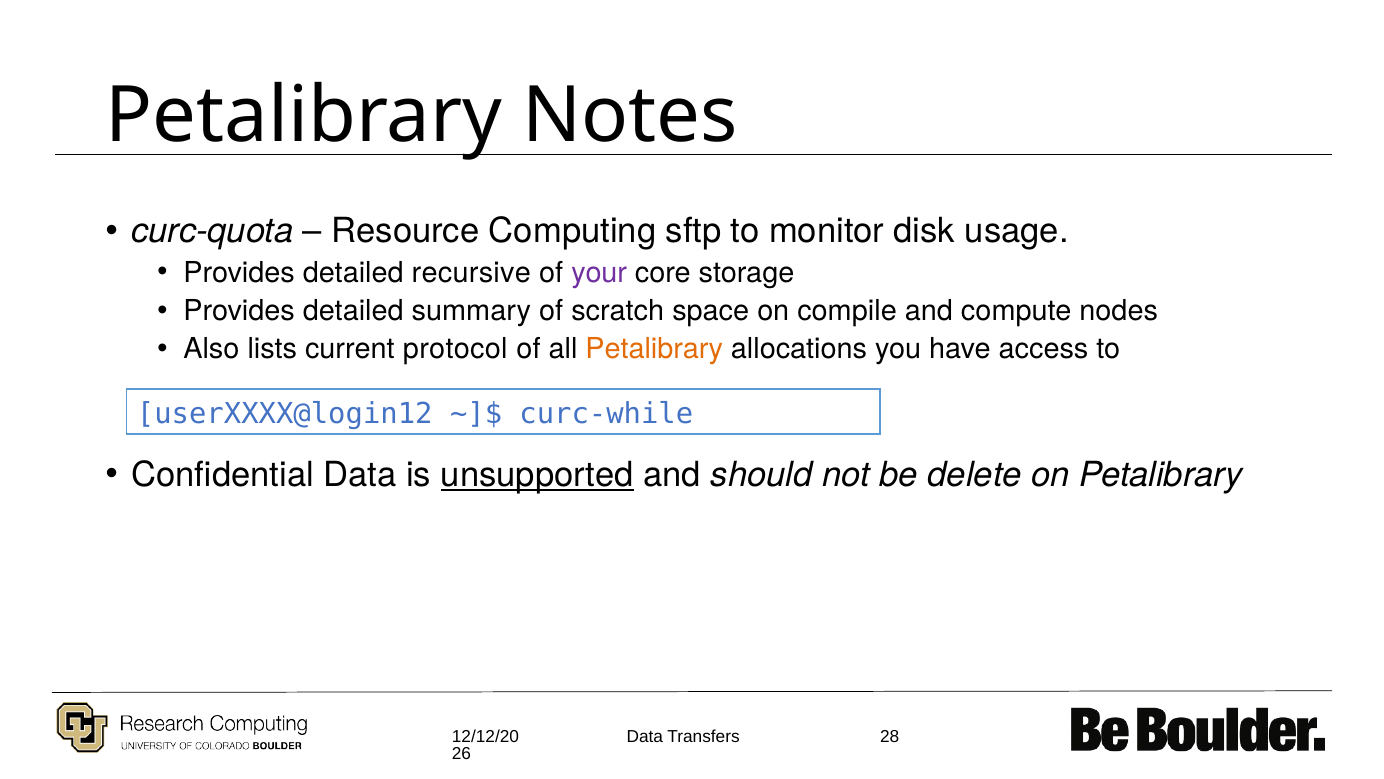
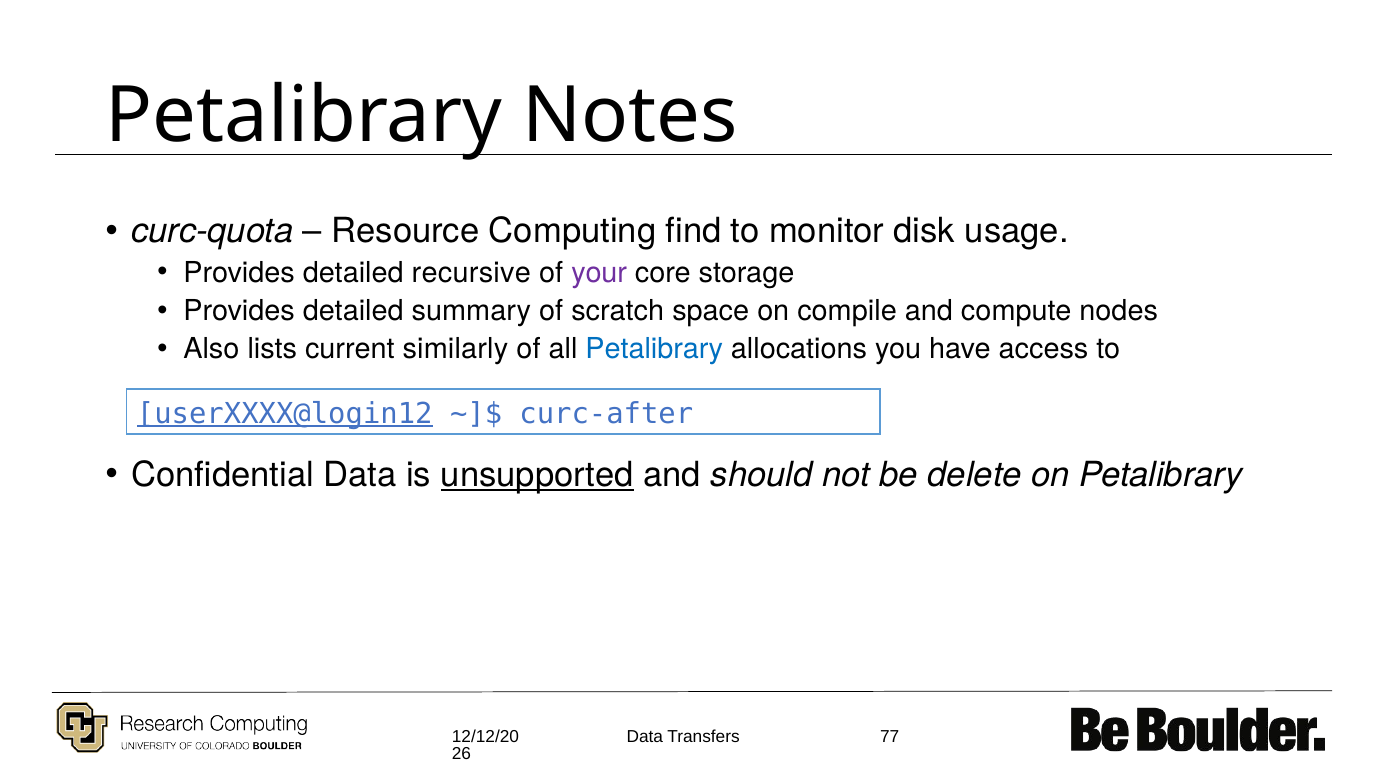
sftp: sftp -> find (694, 231)
protocol: protocol -> similarly (455, 349)
Petalibrary colour: orange -> blue (654, 349)
userXXXX@login12 underline: none -> present (285, 413)
curc-while: curc-while -> curc-after (606, 413)
28: 28 -> 77 (890, 736)
